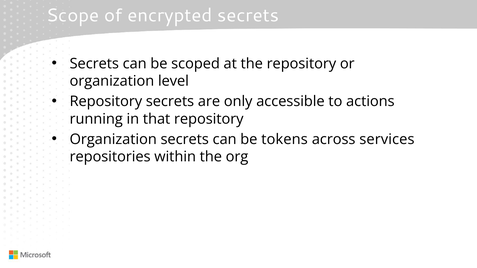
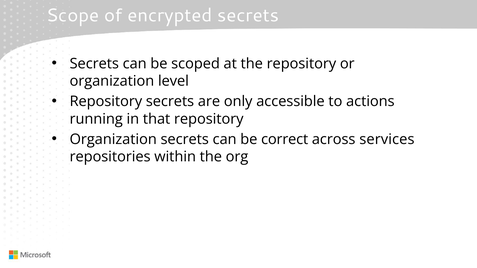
tokens: tokens -> correct (285, 139)
